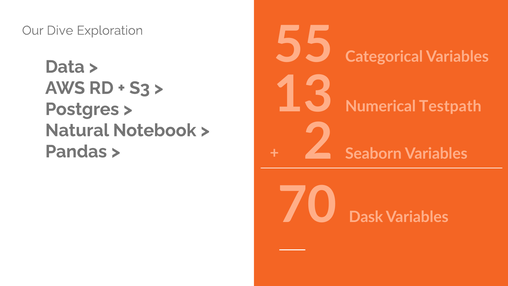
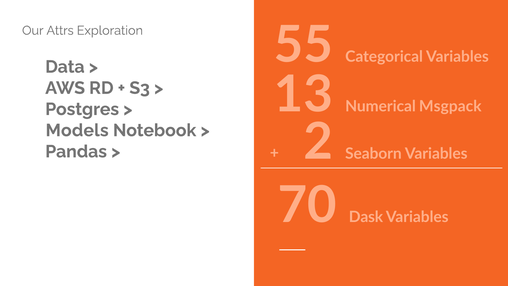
Dive: Dive -> Attrs (60, 31)
Testpath: Testpath -> Msgpack (450, 106)
Natural: Natural -> Models (77, 130)
